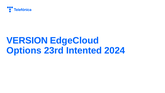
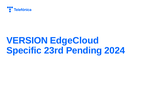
Options: Options -> Specific (24, 50)
Intented: Intented -> Pending (84, 50)
